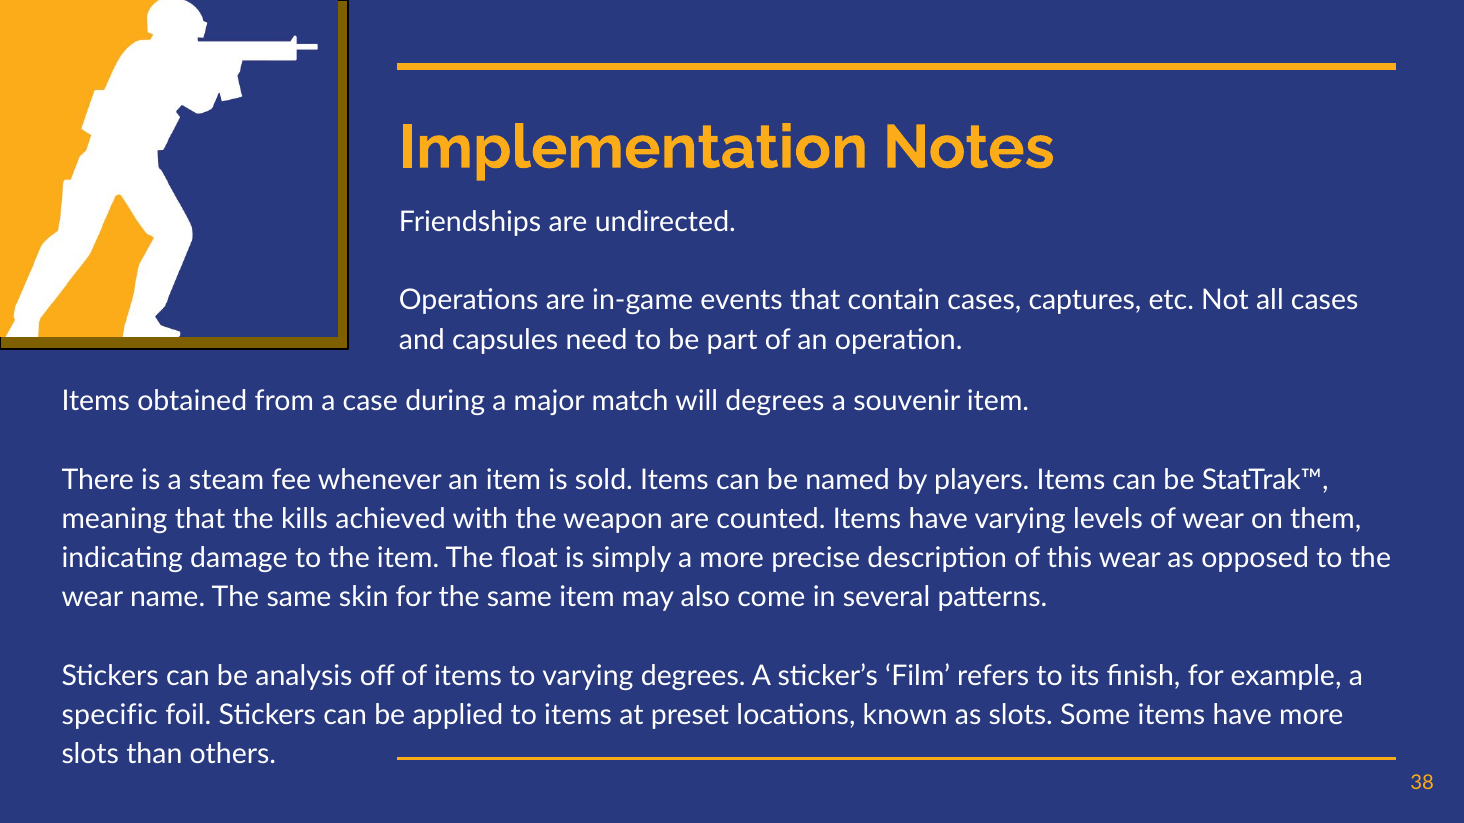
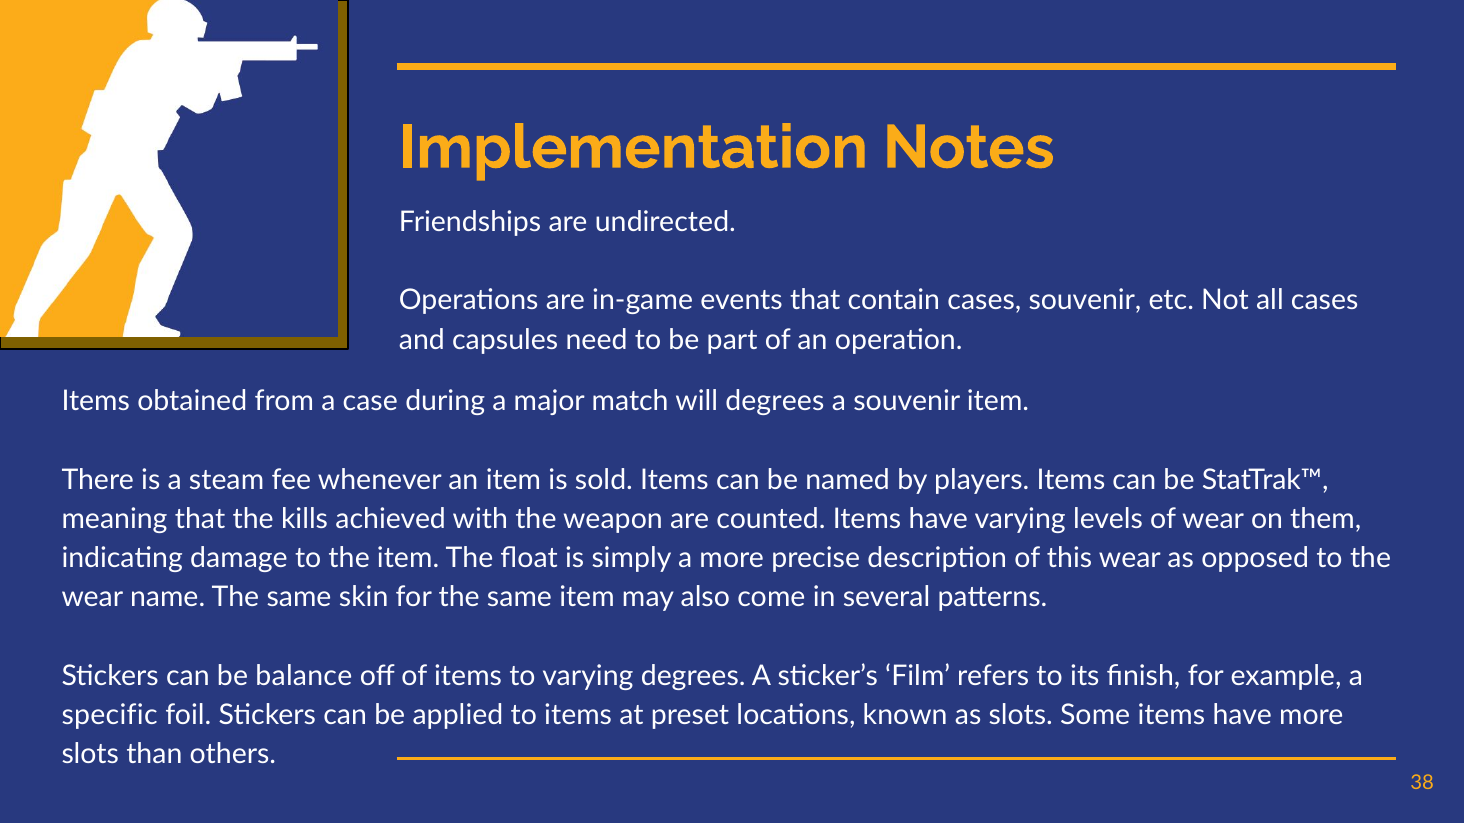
cases captures: captures -> souvenir (1085, 301)
analysis: analysis -> balance (304, 676)
